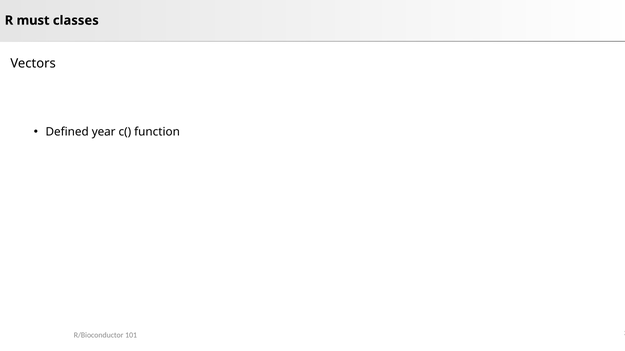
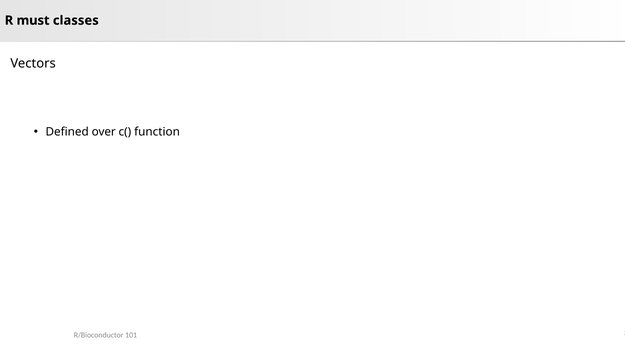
year: year -> over (104, 132)
